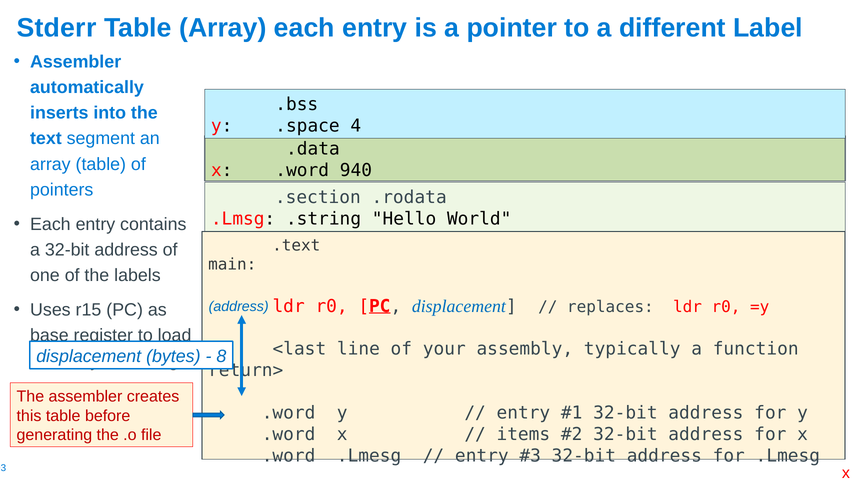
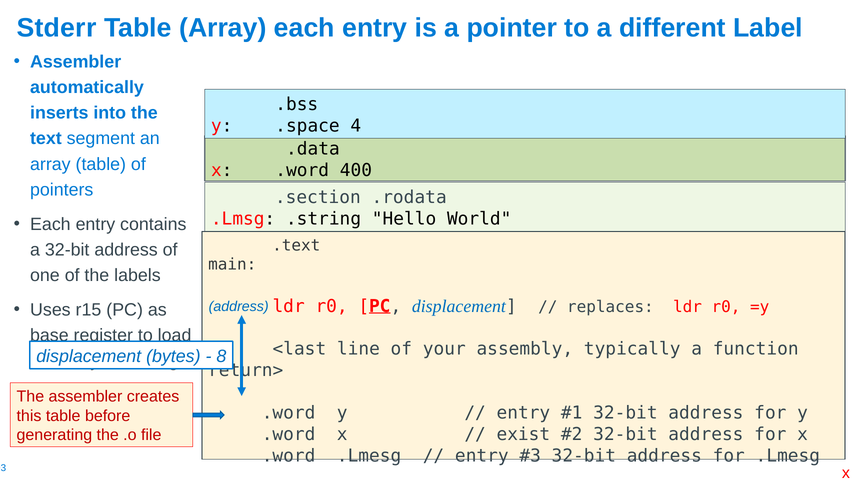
940: 940 -> 400 (356, 171)
items: items -> exist (523, 435)
